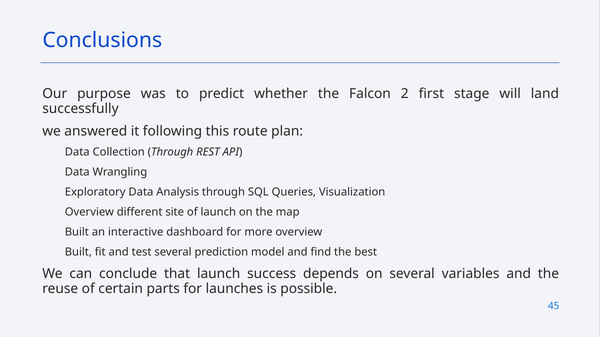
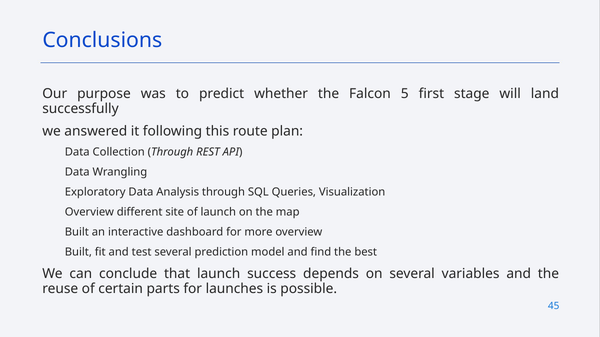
2: 2 -> 5 (405, 94)
